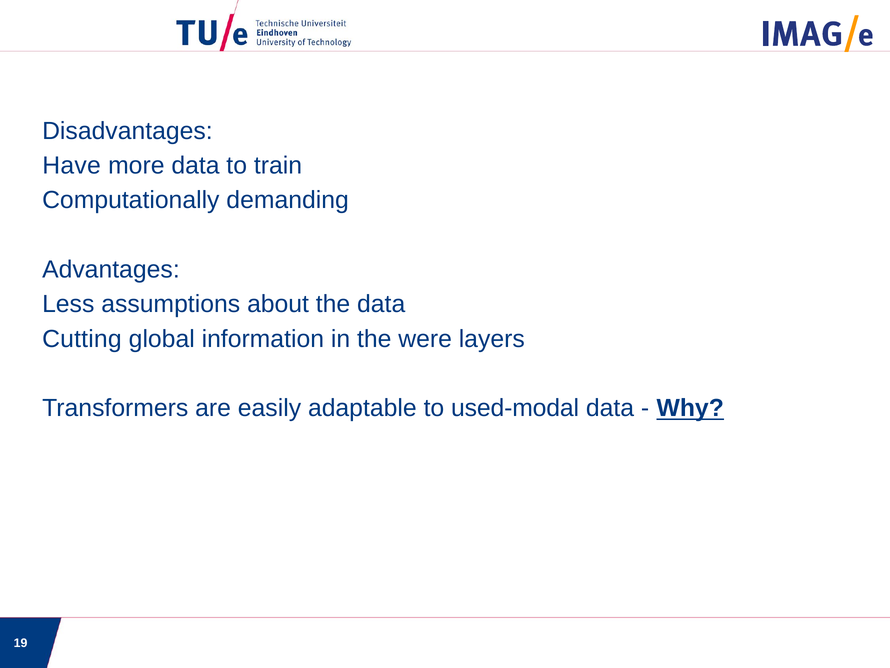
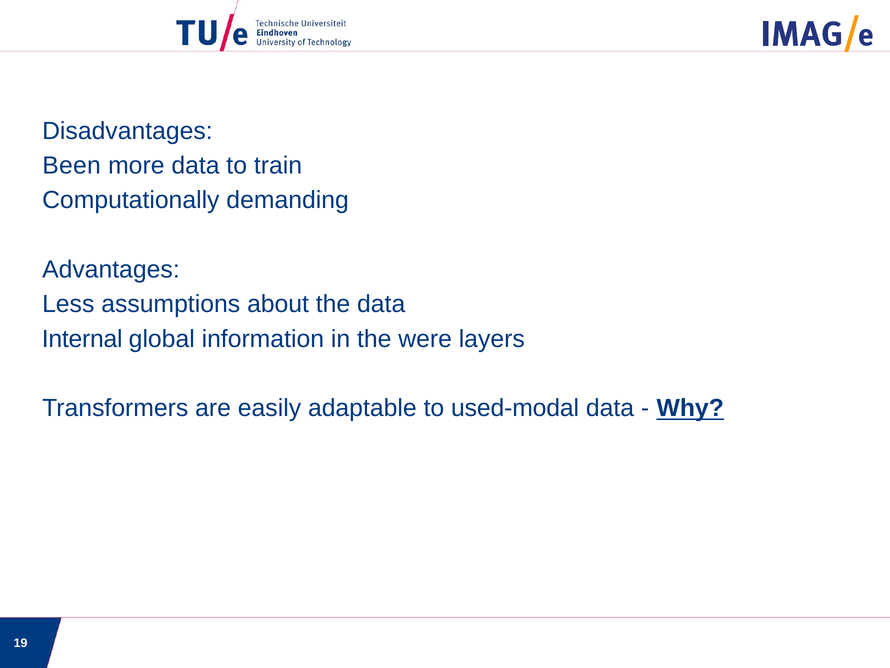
Have: Have -> Been (72, 166)
Cutting: Cutting -> Internal (82, 339)
